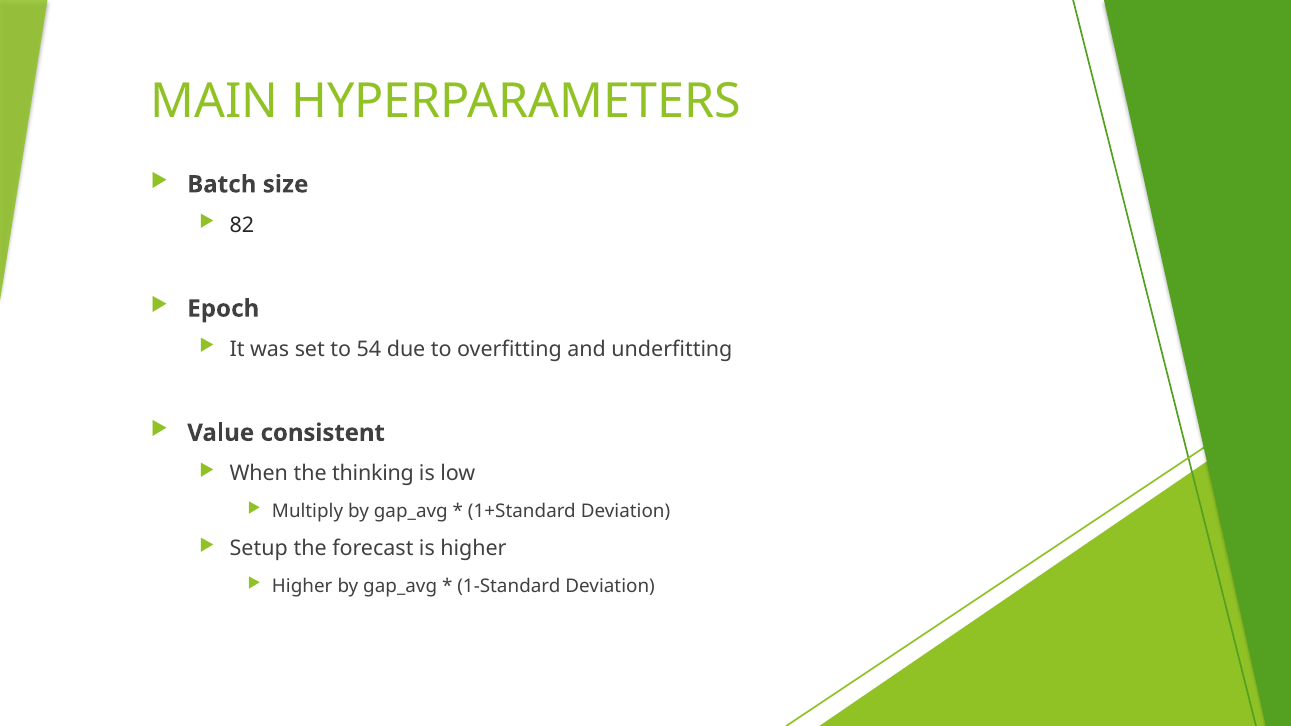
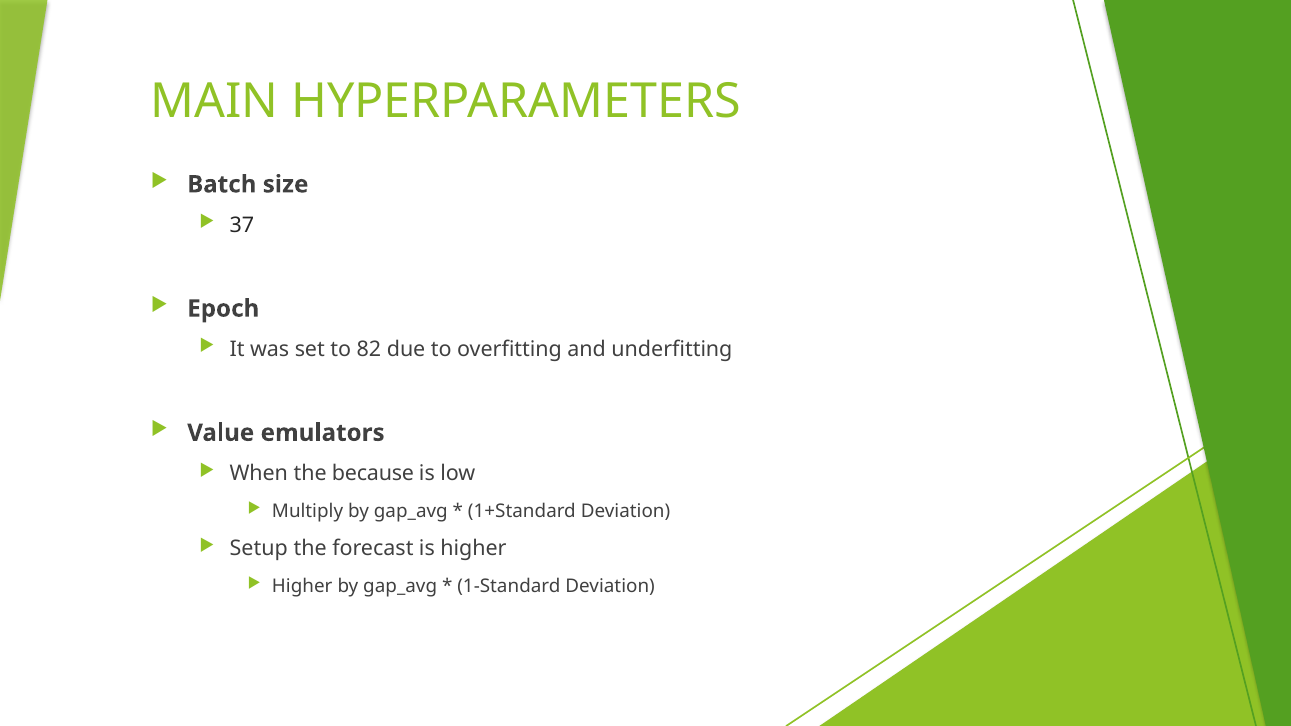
82: 82 -> 37 (242, 225)
54: 54 -> 82 (369, 349)
consistent: consistent -> emulators (323, 433)
thinking: thinking -> because (373, 474)
